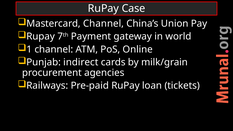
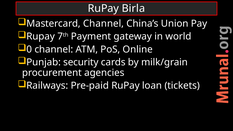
Case: Case -> Birla (133, 8)
1: 1 -> 0 (29, 49)
indirect: indirect -> security (81, 62)
